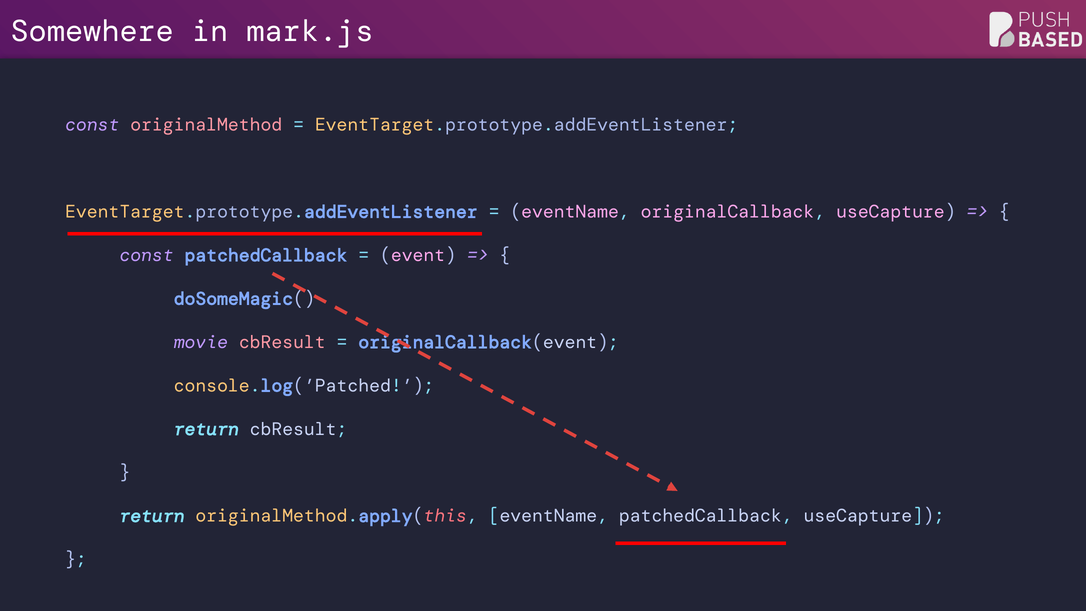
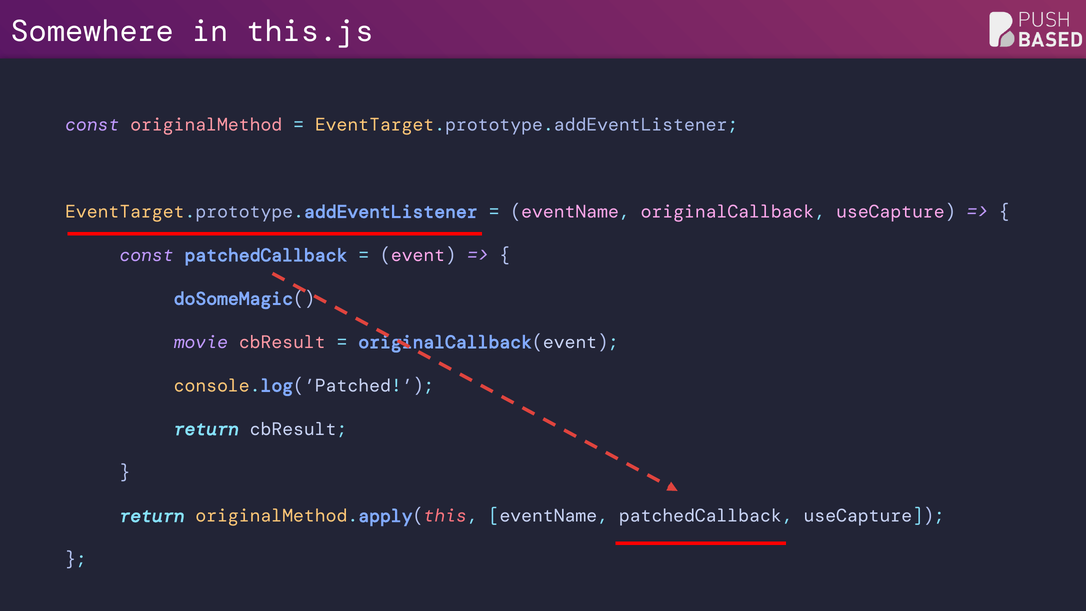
mark.js: mark.js -> this.js (310, 31)
